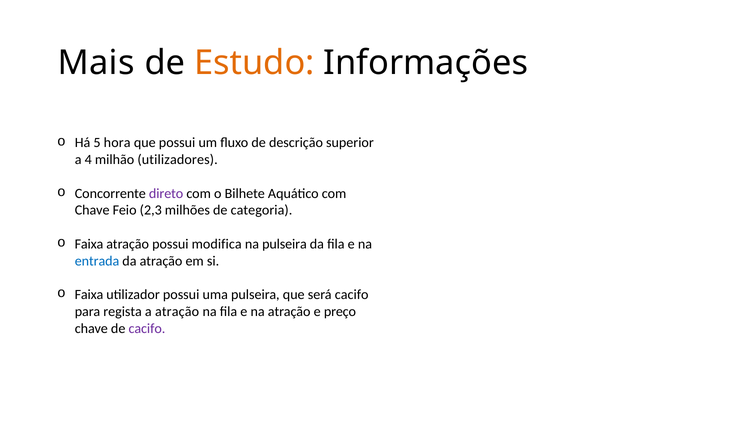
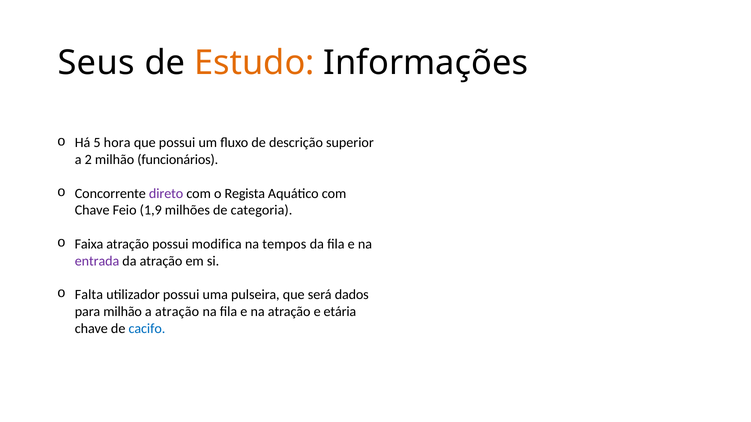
Mais: Mais -> Seus (96, 63)
4: 4 -> 2 (88, 160)
utilizadores: utilizadores -> funcionários (178, 160)
Bilhete: Bilhete -> Regista (245, 194)
2,3: 2,3 -> 1,9 (151, 211)
na pulseira: pulseira -> tempos (284, 244)
entrada colour: blue -> purple (97, 261)
Faixa: Faixa -> Falta (89, 295)
será cacifo: cacifo -> dados (352, 295)
para regista: regista -> milhão (123, 312)
preço: preço -> etária (340, 312)
cacifo colour: purple -> blue (147, 329)
